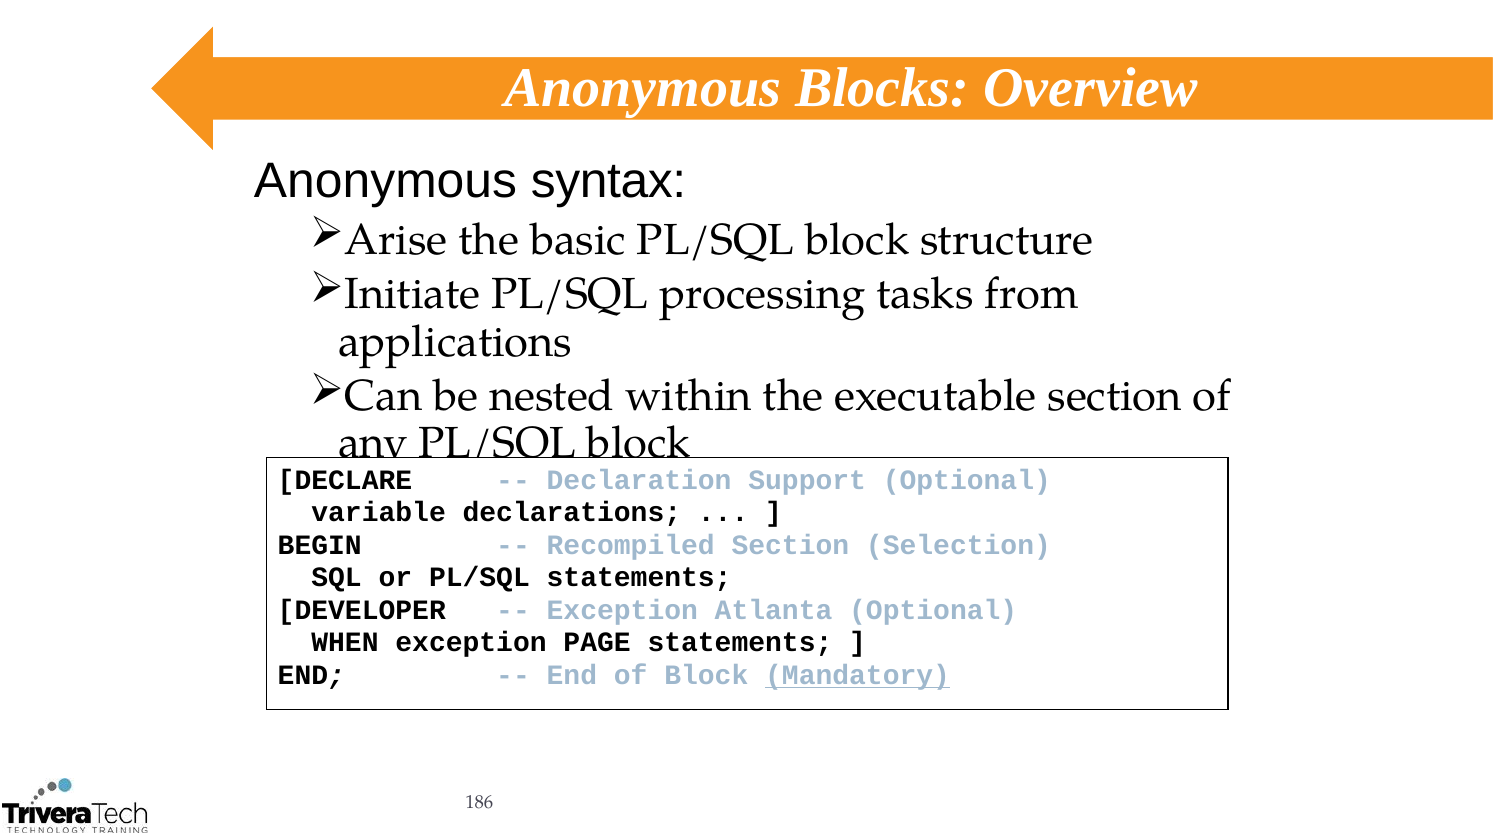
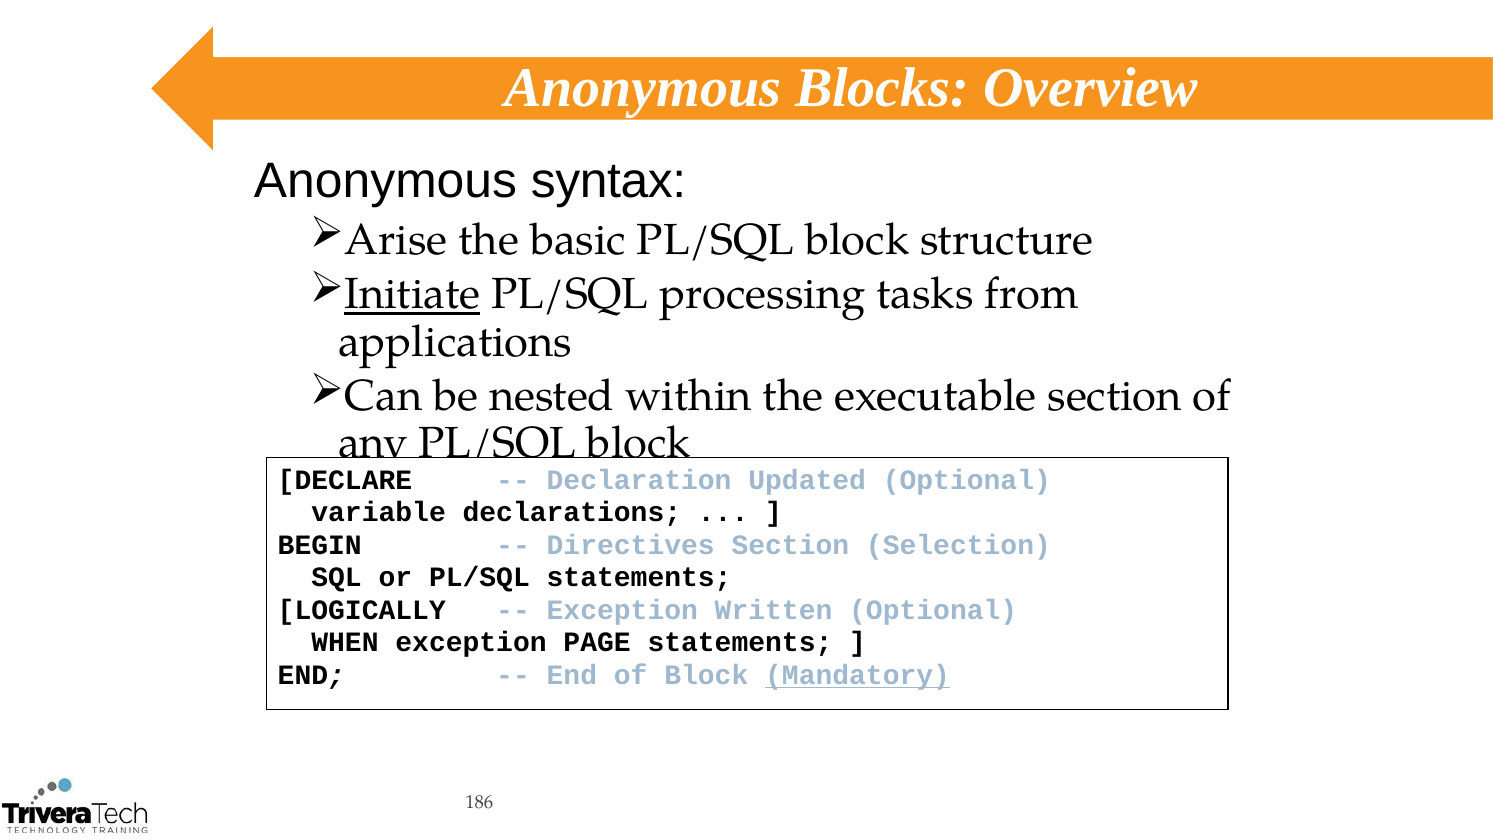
Initiate underline: none -> present (412, 295)
Support: Support -> Updated (807, 480)
Recompiled: Recompiled -> Directives (631, 545)
DEVELOPER: DEVELOPER -> LOGICALLY (362, 610)
Atlanta: Atlanta -> Written (774, 610)
